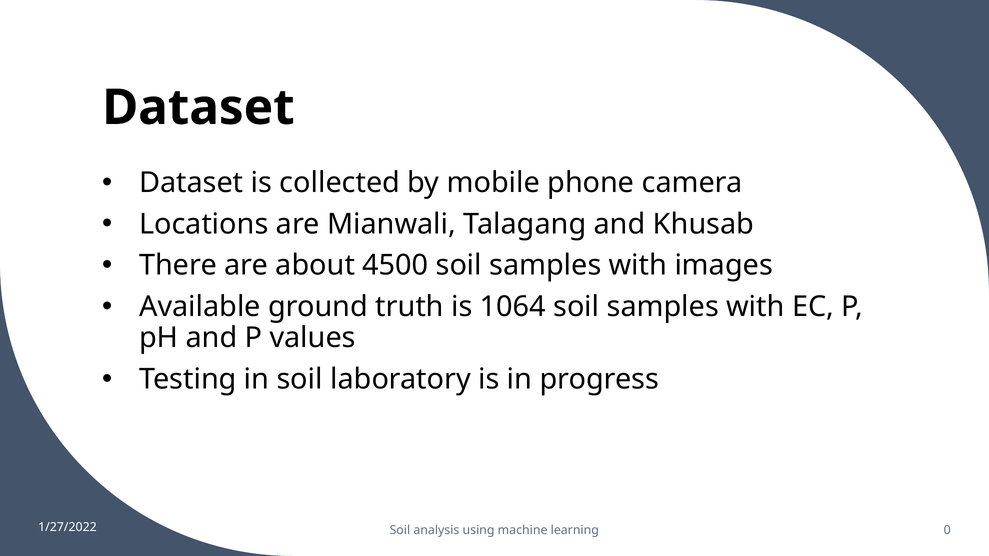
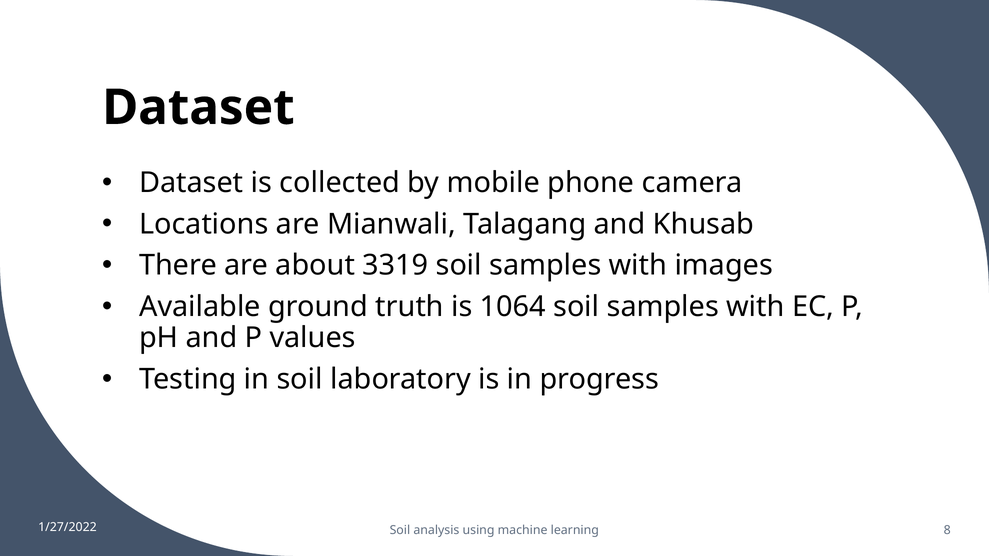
4500: 4500 -> 3319 (395, 266)
0: 0 -> 8 (947, 530)
